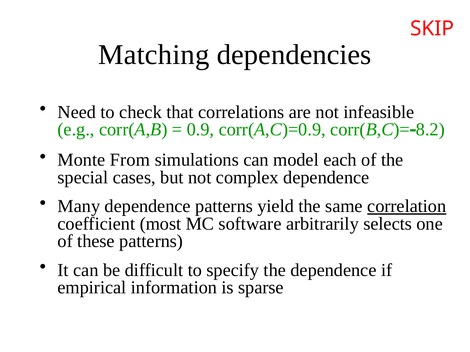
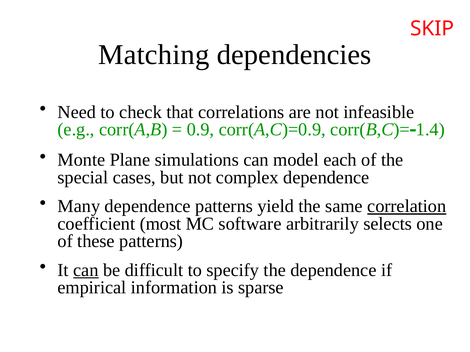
8.2: 8.2 -> 1.4 (430, 130)
From: From -> Plane (130, 160)
can underline: none -> present (86, 270)
